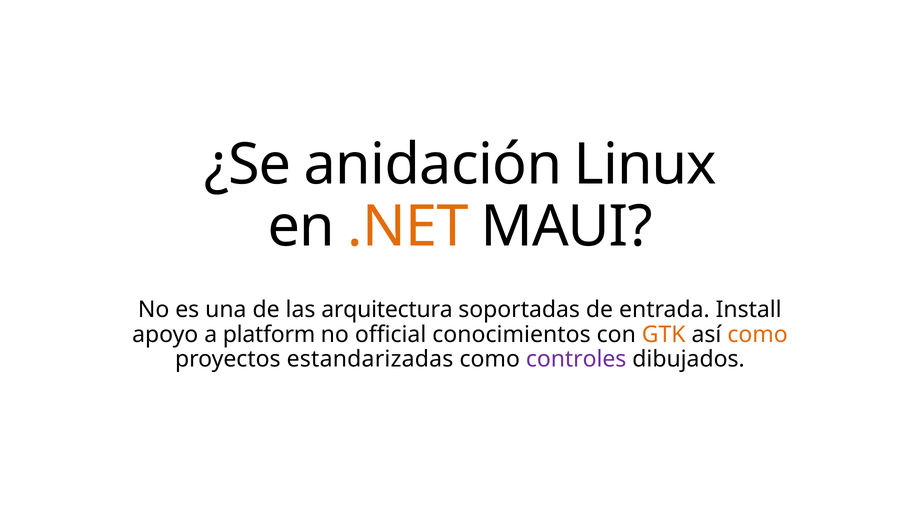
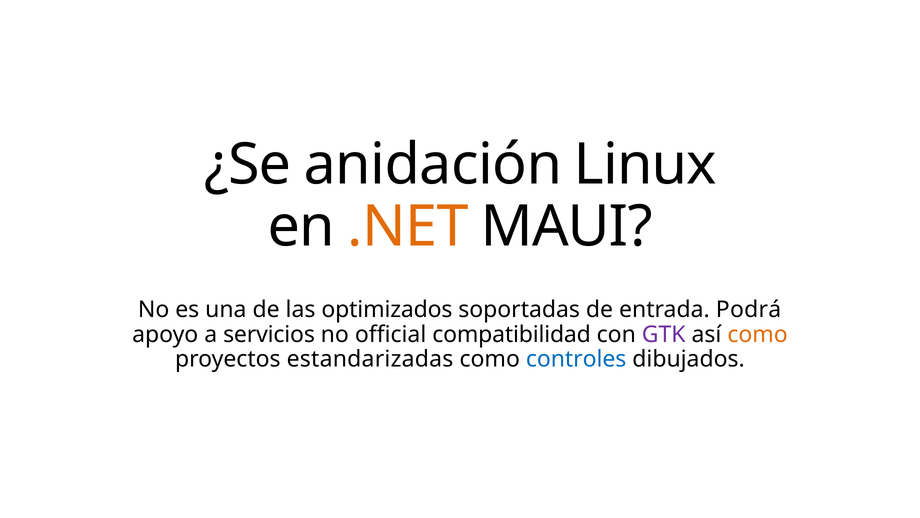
arquitectura: arquitectura -> optimizados (387, 309)
Install: Install -> Podrá (749, 309)
platform: platform -> servicios (269, 334)
conocimientos: conocimientos -> compatibilidad (512, 334)
GTK colour: orange -> purple (664, 334)
controles colour: purple -> blue (576, 359)
